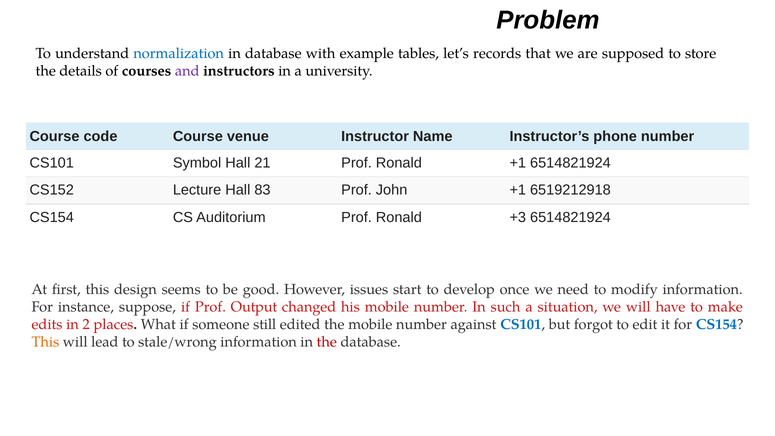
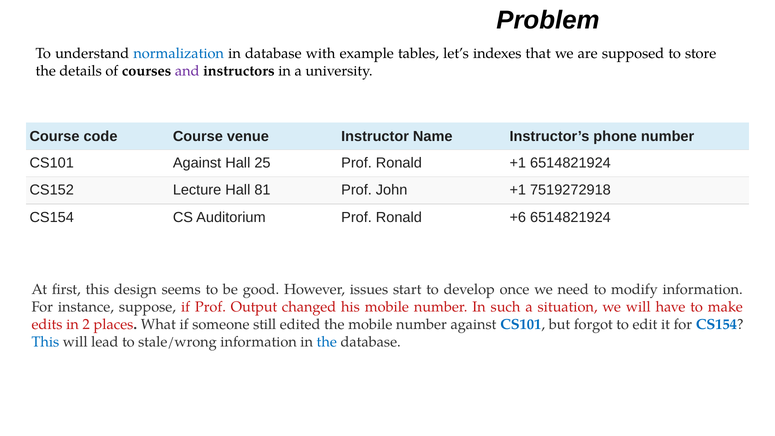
records: records -> indexes (497, 53)
CS101 Symbol: Symbol -> Against (197, 163)
21: 21 -> 25 (262, 163)
83: 83 -> 81 (262, 190)
6519212918: 6519212918 -> 7519272918 (570, 190)
+3: +3 -> +6 (518, 217)
This colour: orange -> blue (45, 342)
the colour: red -> blue (327, 342)
